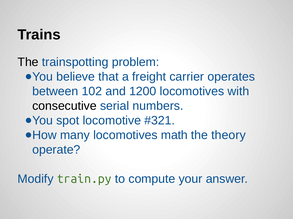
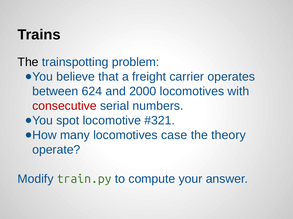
102: 102 -> 624 (92, 92)
1200: 1200 -> 2000 (143, 92)
consecutive colour: black -> red (64, 106)
math: math -> case (174, 136)
